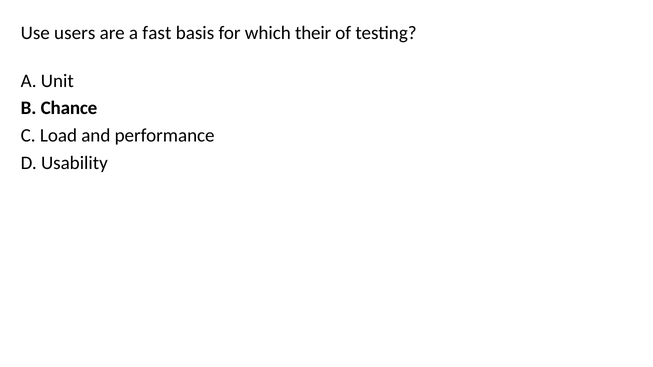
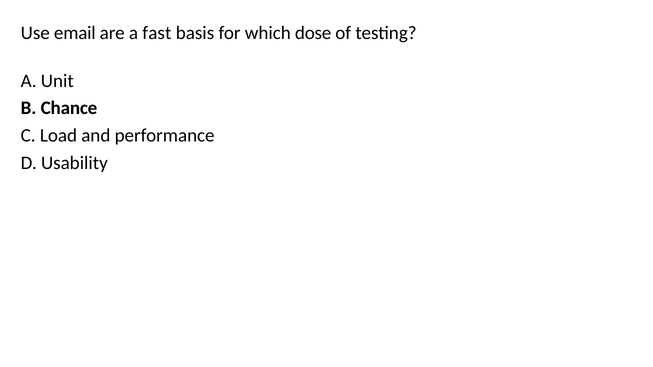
users: users -> email (75, 33)
their: their -> dose (313, 33)
